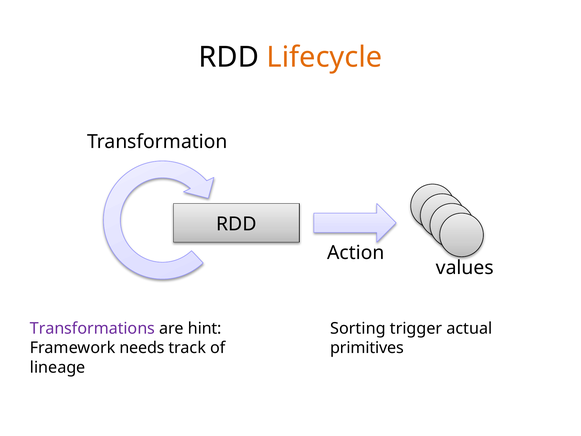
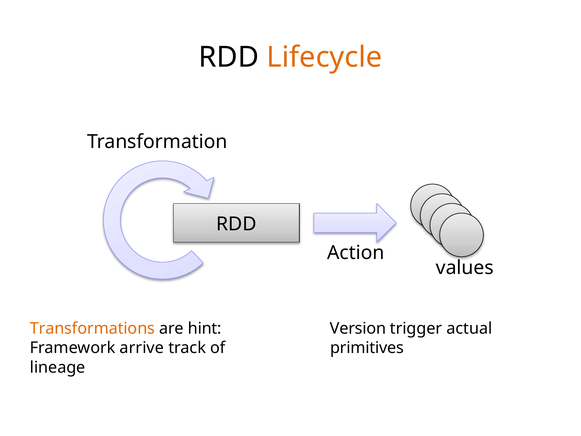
Transformations colour: purple -> orange (92, 328)
Sorting: Sorting -> Version (358, 328)
needs: needs -> arrive (142, 348)
